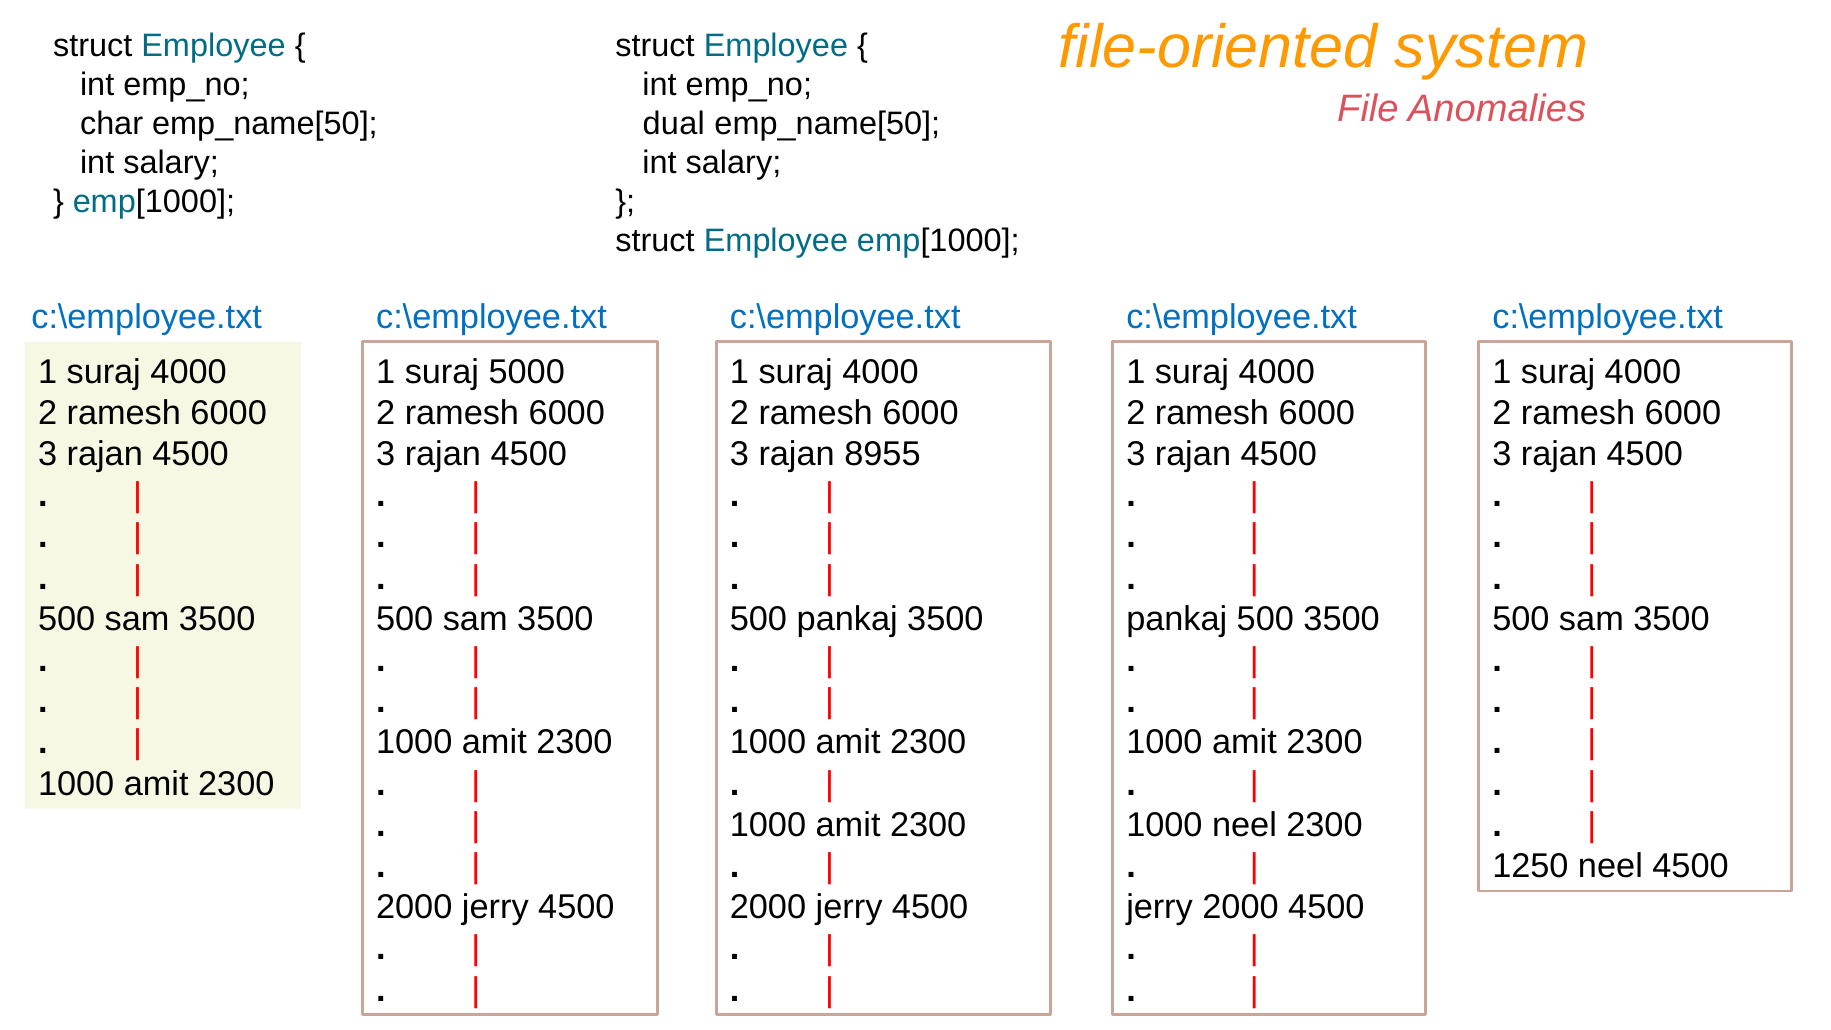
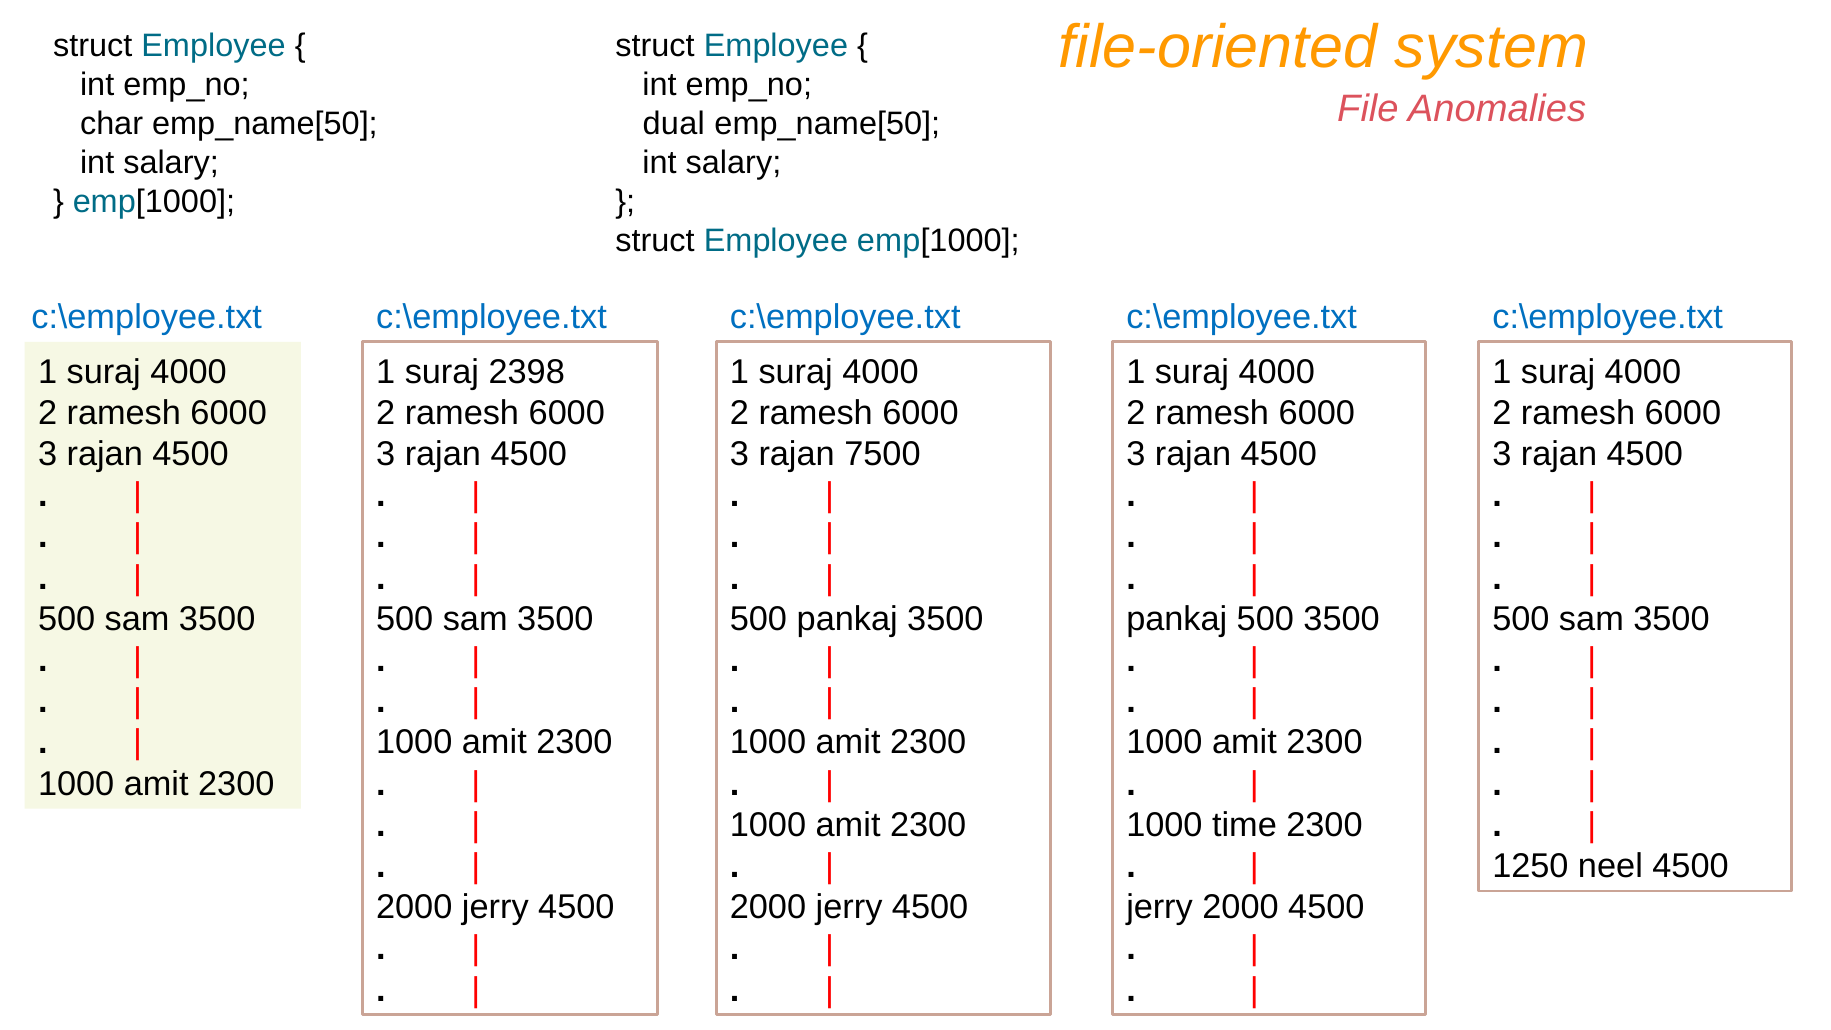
5000: 5000 -> 2398 (527, 372)
8955: 8955 -> 7500 (882, 454)
1000 neel: neel -> time (1244, 825)
